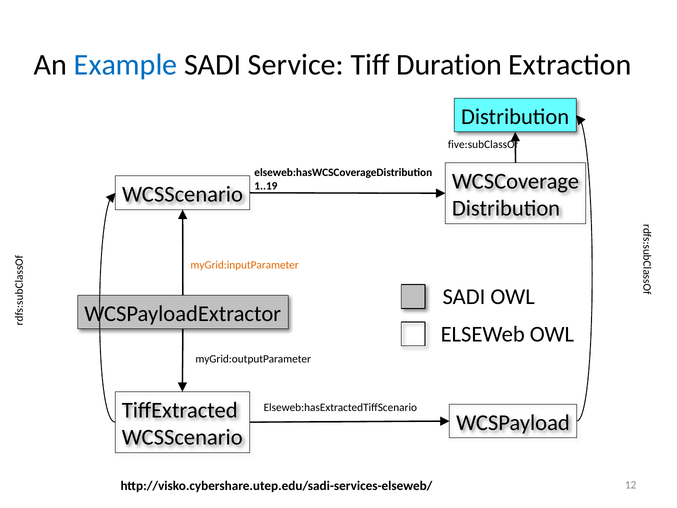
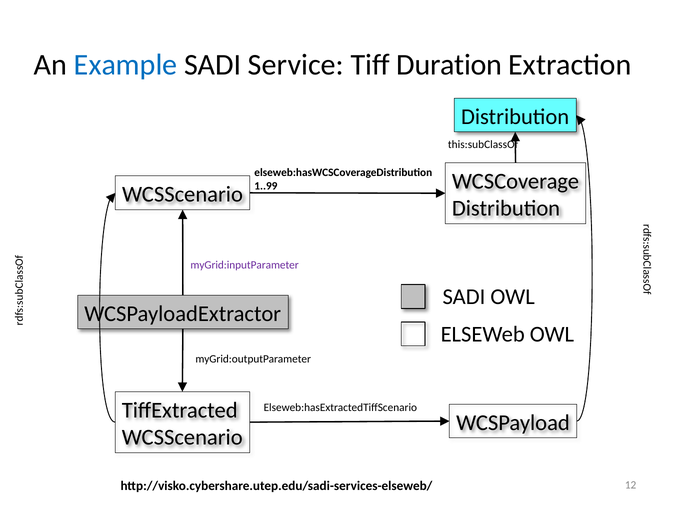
five:subClassOf: five:subClassOf -> this:subClassOf (483, 144)
1..19: 1..19 -> 1..99 (266, 186)
myGrid:inputParameter colour: orange -> purple (245, 265)
